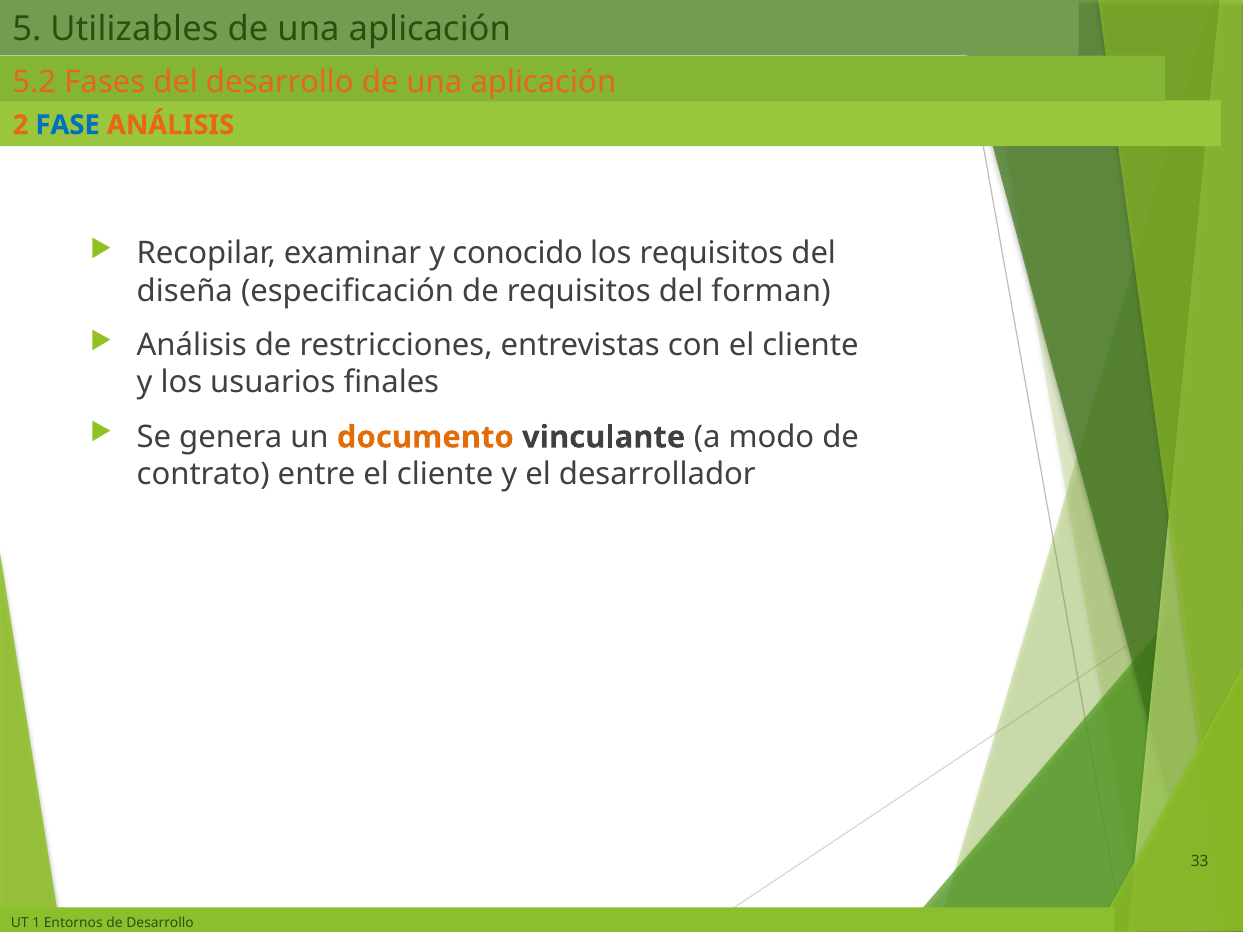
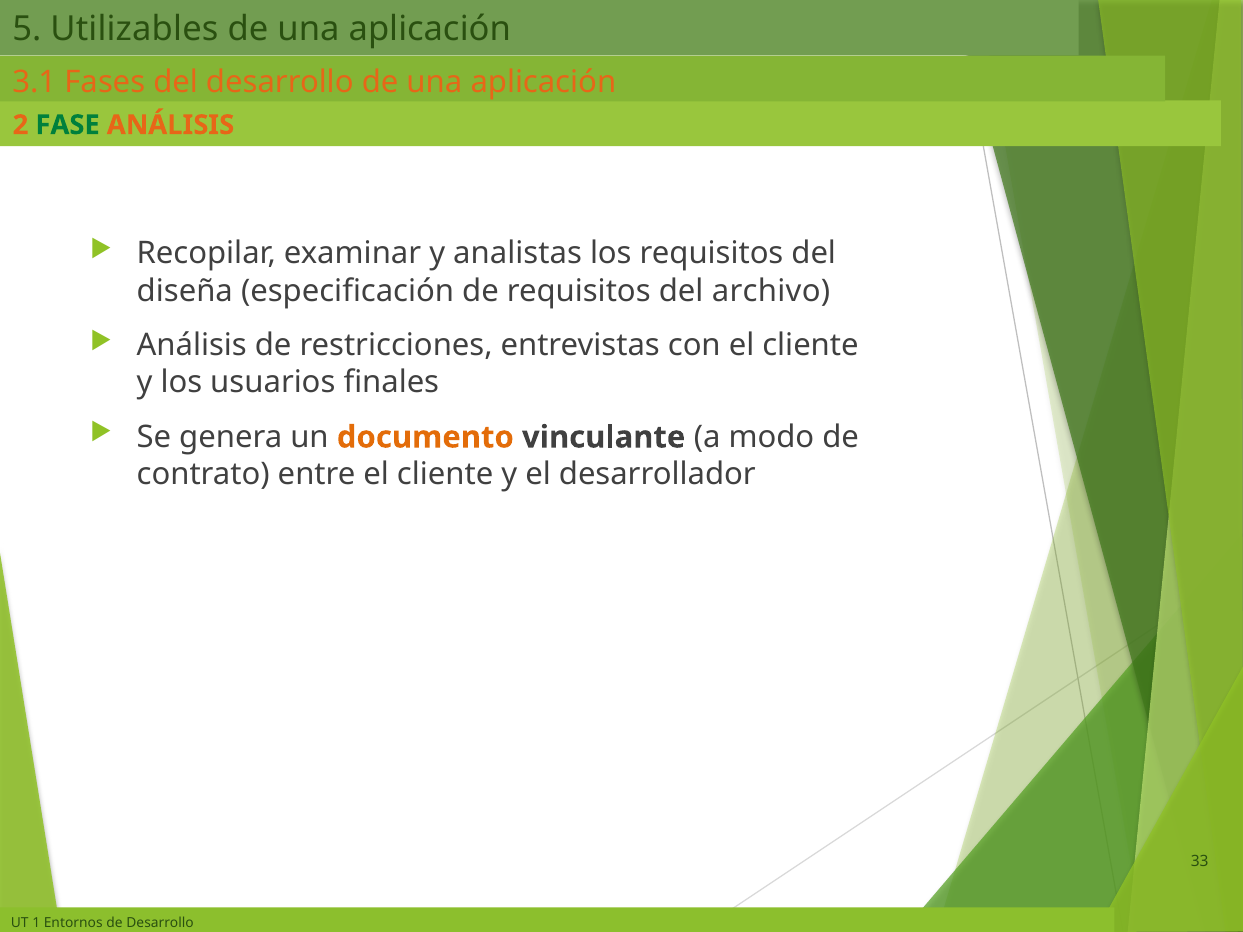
5.2: 5.2 -> 3.1 (34, 83)
FASE colour: blue -> green (68, 125)
conocido: conocido -> analistas (517, 254)
forman: forman -> archivo (771, 291)
